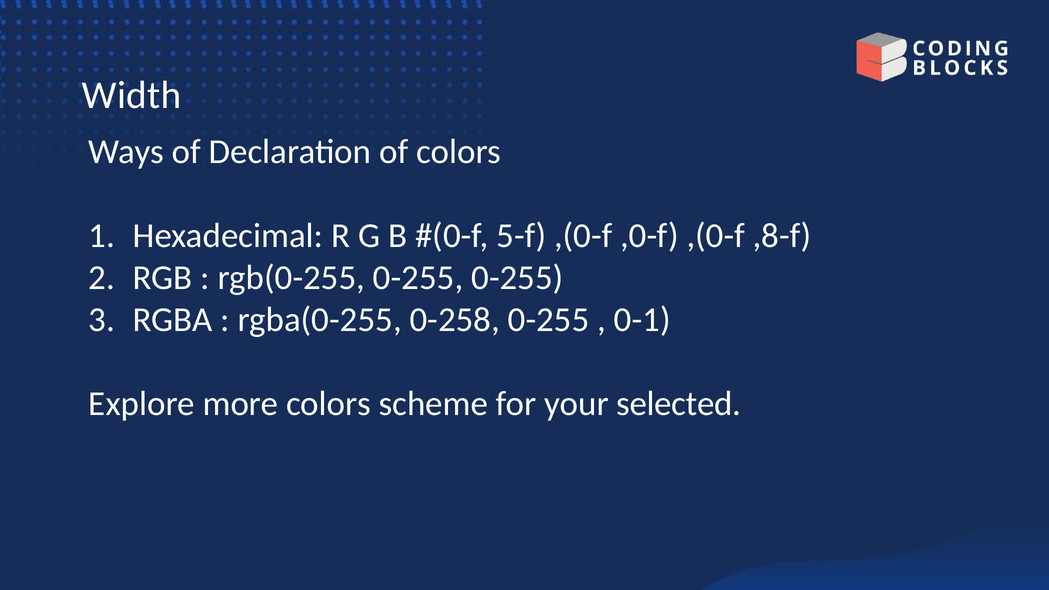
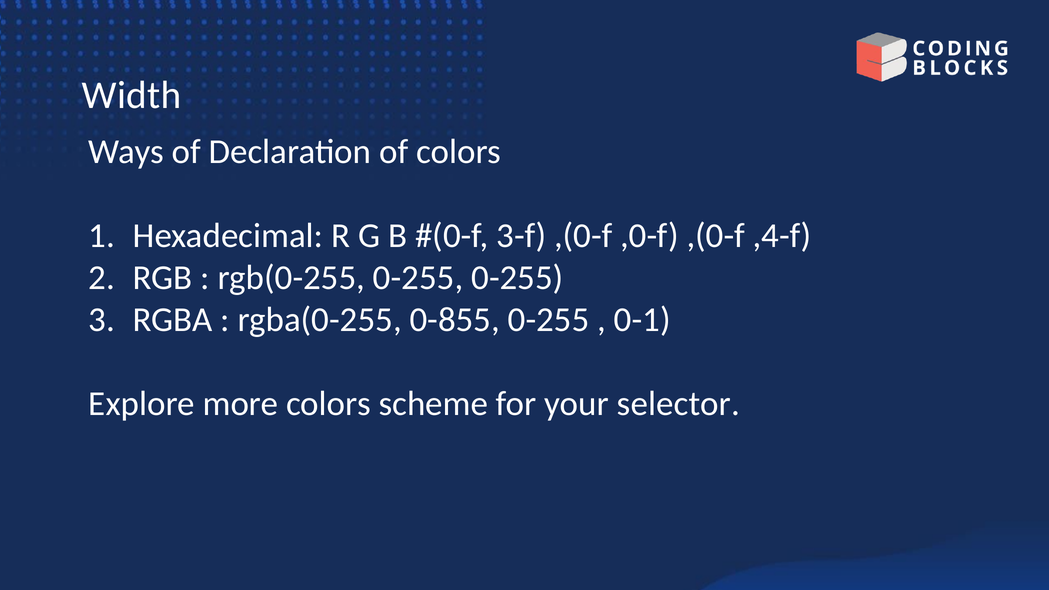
5-f: 5-f -> 3-f (521, 236)
,8-f: ,8-f -> ,4-f (782, 236)
0-258: 0-258 -> 0-855 (455, 320)
selected: selected -> selector (678, 404)
